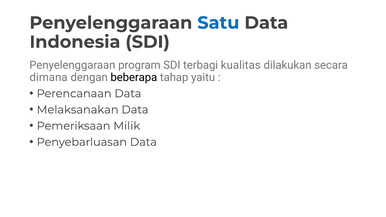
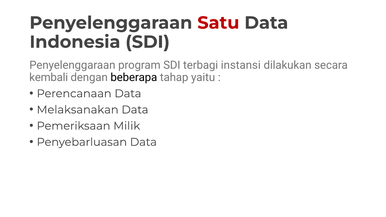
Satu colour: blue -> red (218, 23)
kualitas: kualitas -> instansi (241, 65)
dimana: dimana -> kembali (49, 77)
